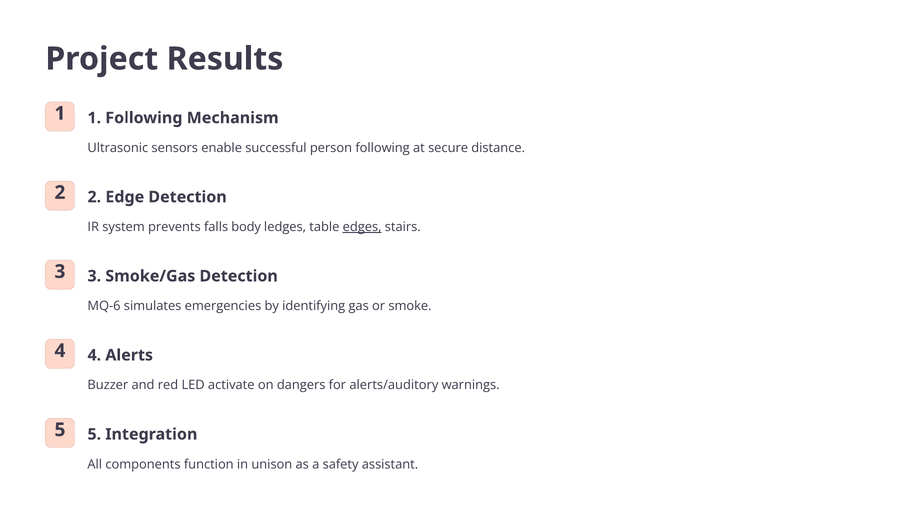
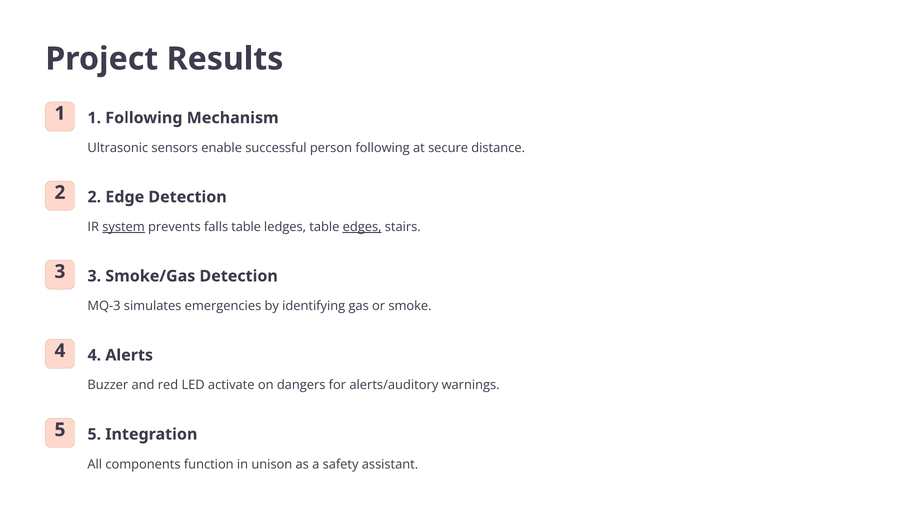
system underline: none -> present (124, 227)
falls body: body -> table (246, 227)
MQ-6: MQ-6 -> MQ-3 (104, 306)
